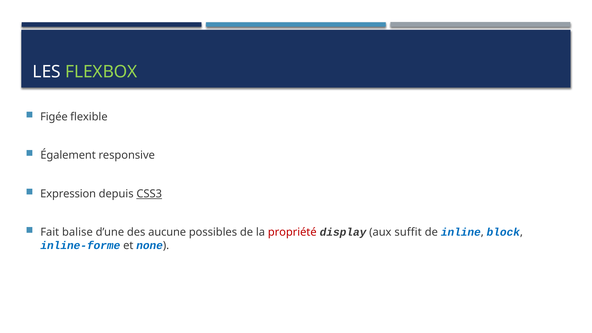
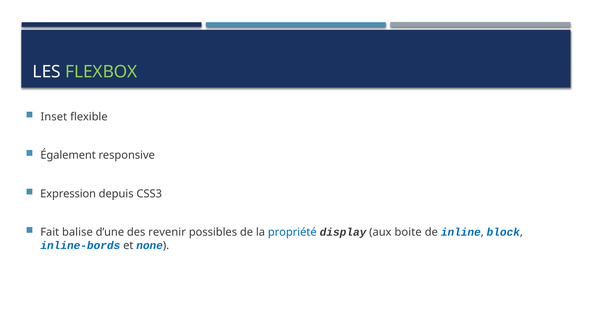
Figée: Figée -> Inset (54, 117)
CSS3 underline: present -> none (149, 194)
aucune: aucune -> revenir (167, 232)
propriété colour: red -> blue (292, 232)
suffit: suffit -> boite (408, 232)
inline-forme: inline-forme -> inline-bords (80, 246)
